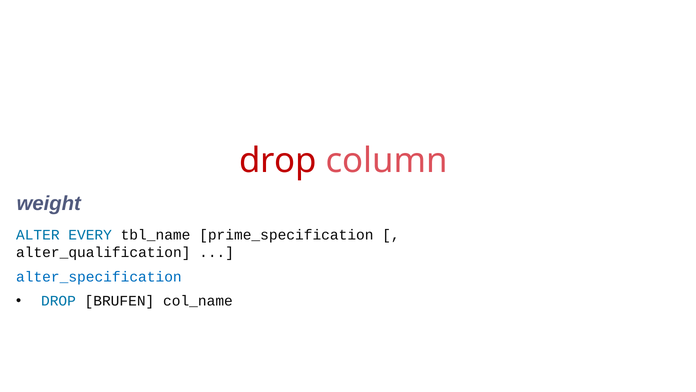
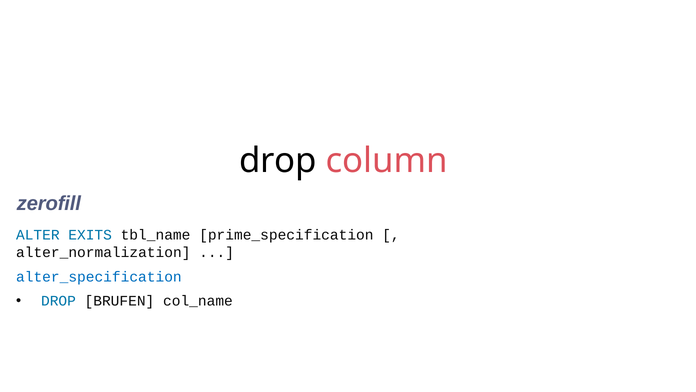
drop colour: red -> black (278, 161)
weight: weight -> zerofill (49, 203)
EVERY: EVERY -> EXITS (90, 235)
alter_qualification: alter_qualification -> alter_normalization (103, 252)
